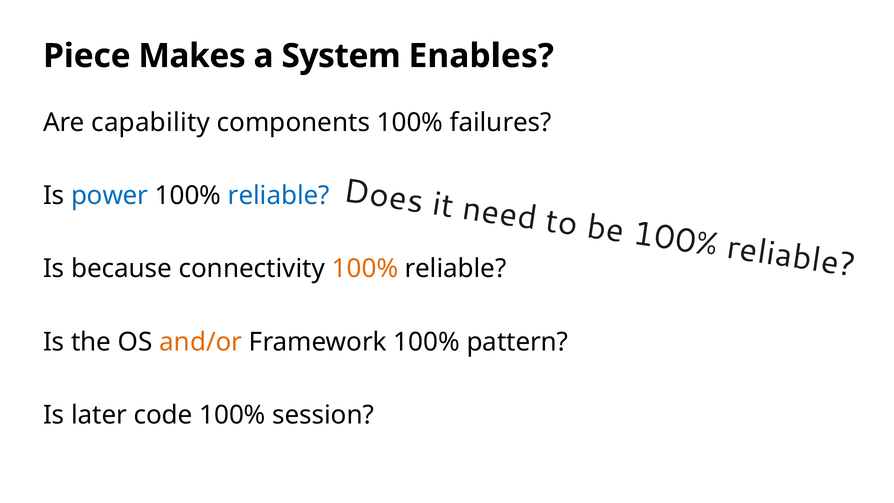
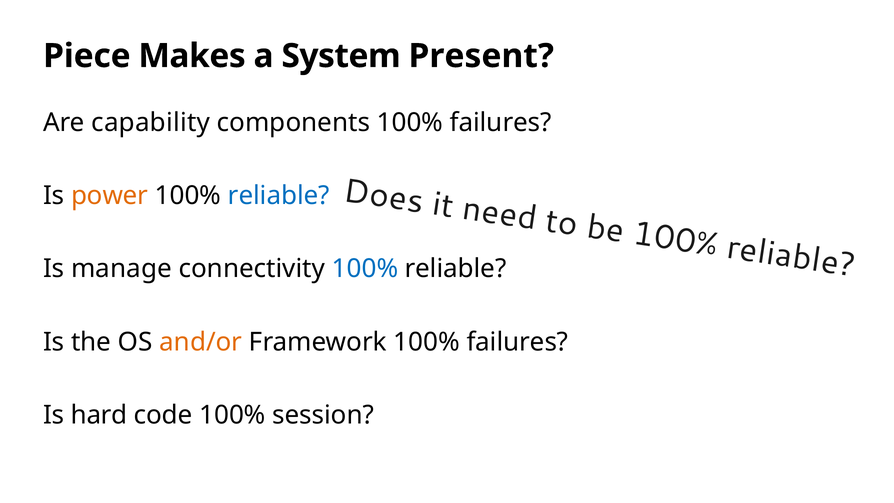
Enables: Enables -> Present (481, 56)
power colour: blue -> orange (110, 196)
because: because -> manage (122, 269)
100% colour: orange -> blue (365, 269)
Framework 100% pattern: pattern -> failures (517, 342)
later: later -> hard (99, 415)
